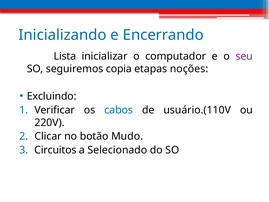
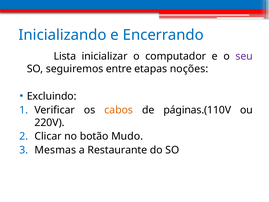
copia: copia -> entre (119, 69)
cabos colour: blue -> orange (119, 110)
usuário.(110V: usuário.(110V -> páginas.(110V (197, 110)
Circuitos: Circuitos -> Mesmas (55, 150)
Selecionado: Selecionado -> Restaurante (117, 150)
